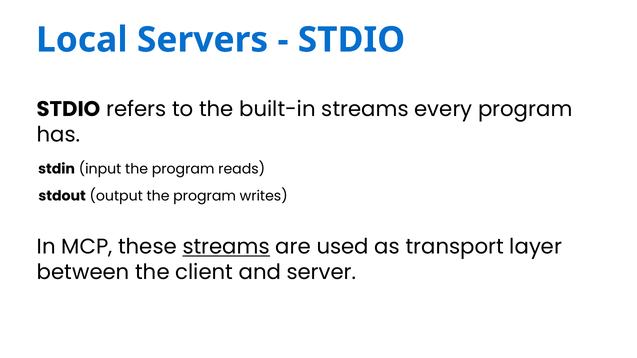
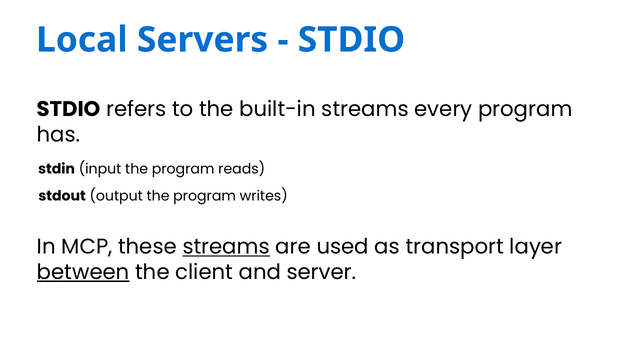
between underline: none -> present (83, 272)
